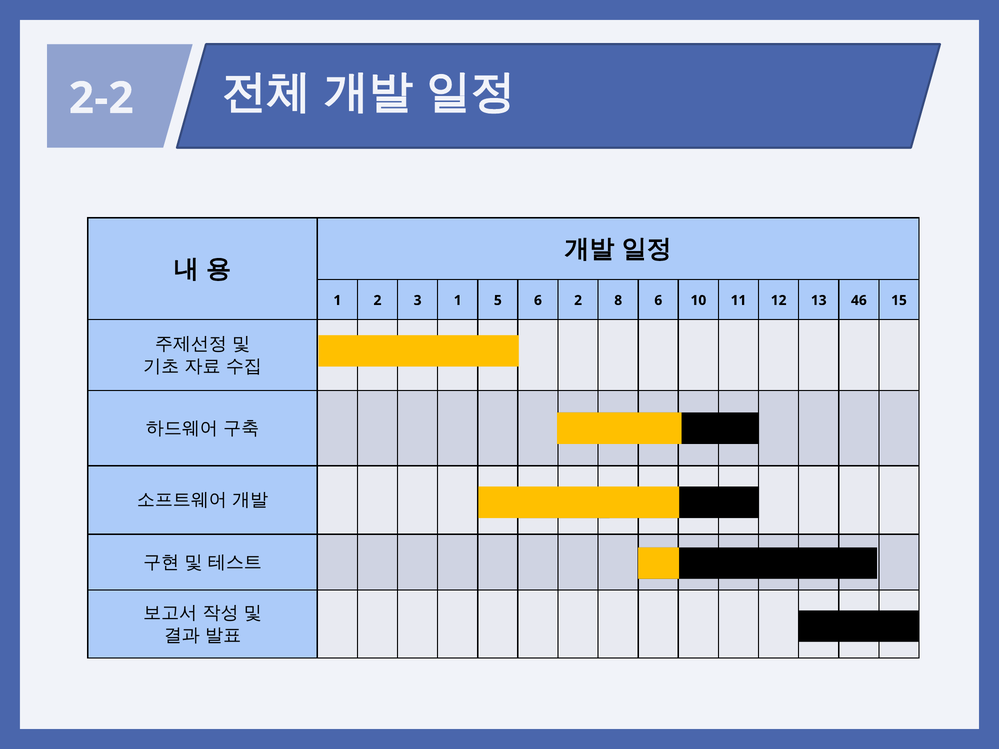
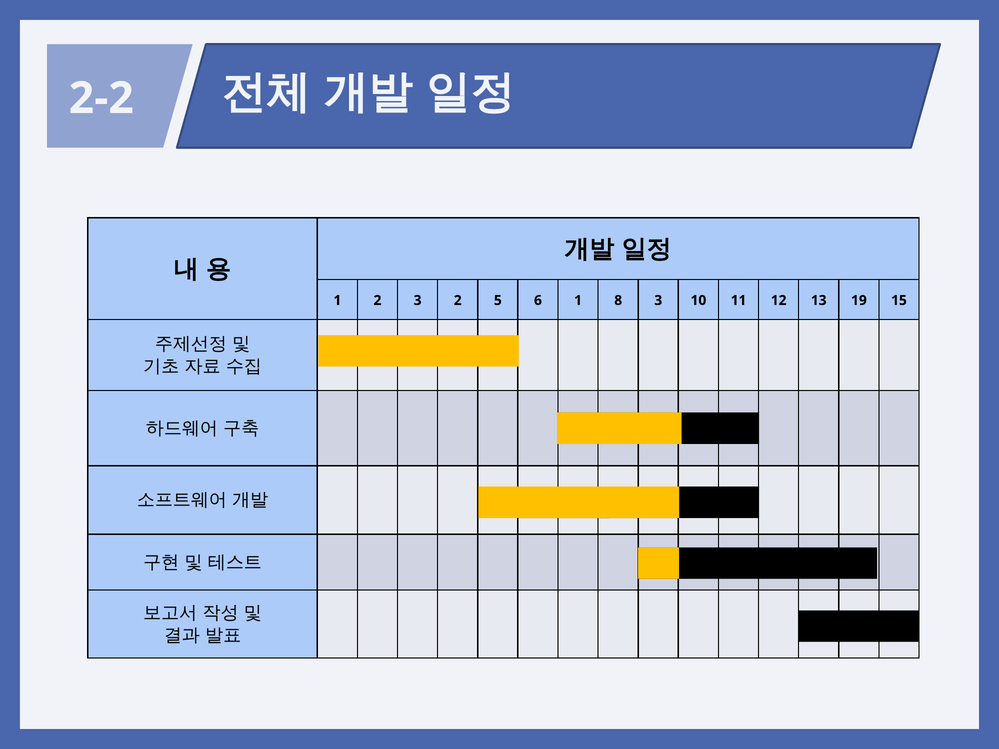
3 1: 1 -> 2 (458, 301)
6 2: 2 -> 1 (578, 301)
8 6: 6 -> 3 (658, 301)
46: 46 -> 19 (859, 301)
